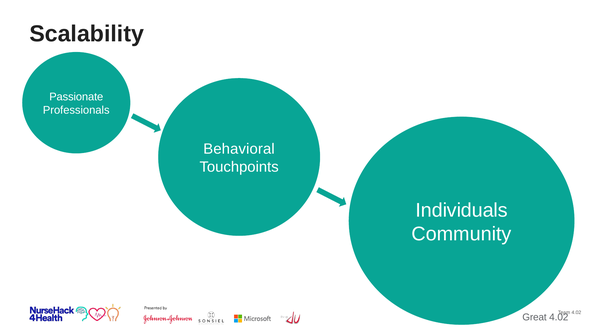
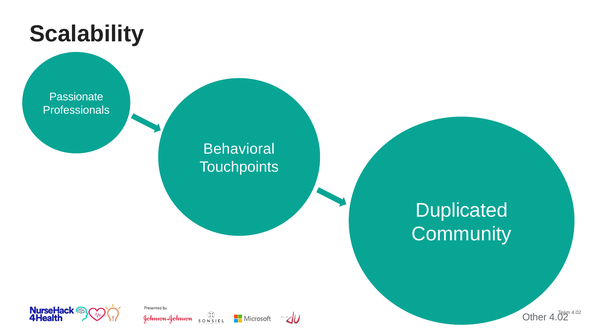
Individuals: Individuals -> Duplicated (462, 210)
Great: Great -> Other (534, 317)
